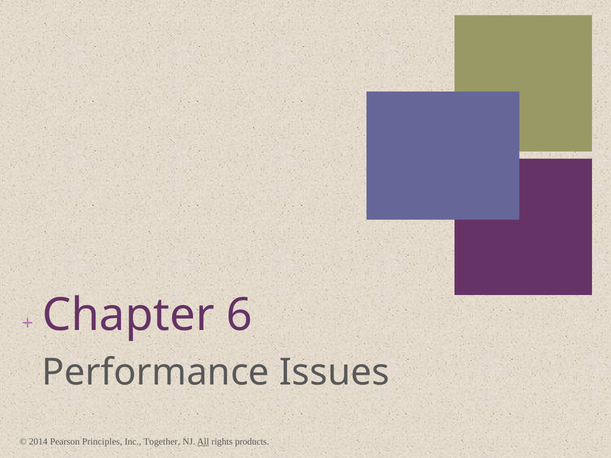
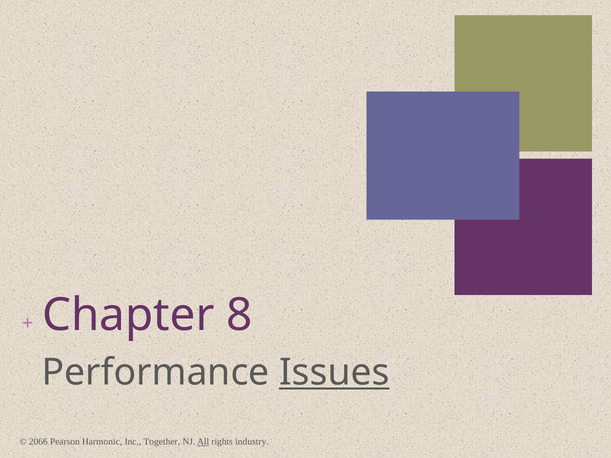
6: 6 -> 8 (239, 315)
Issues underline: none -> present (334, 373)
2014: 2014 -> 2066 (38, 442)
Principles: Principles -> Harmonic (102, 442)
products: products -> industry (252, 442)
